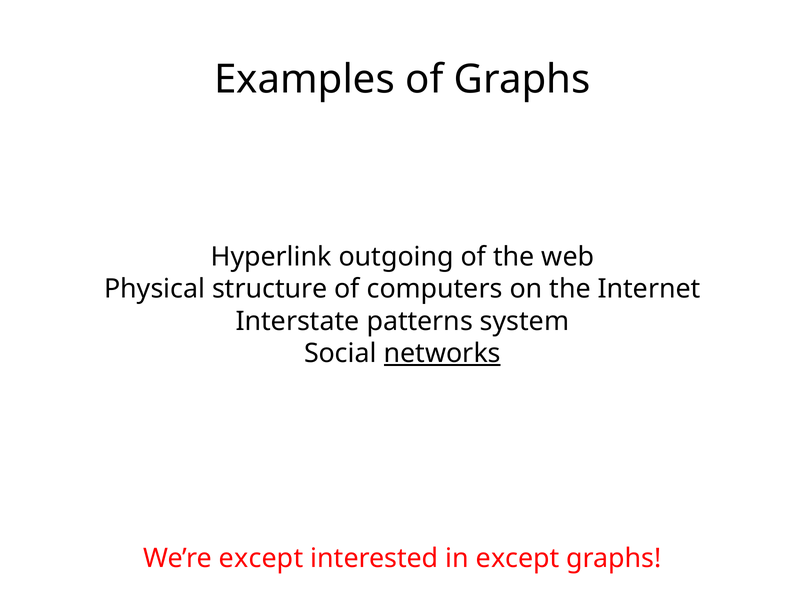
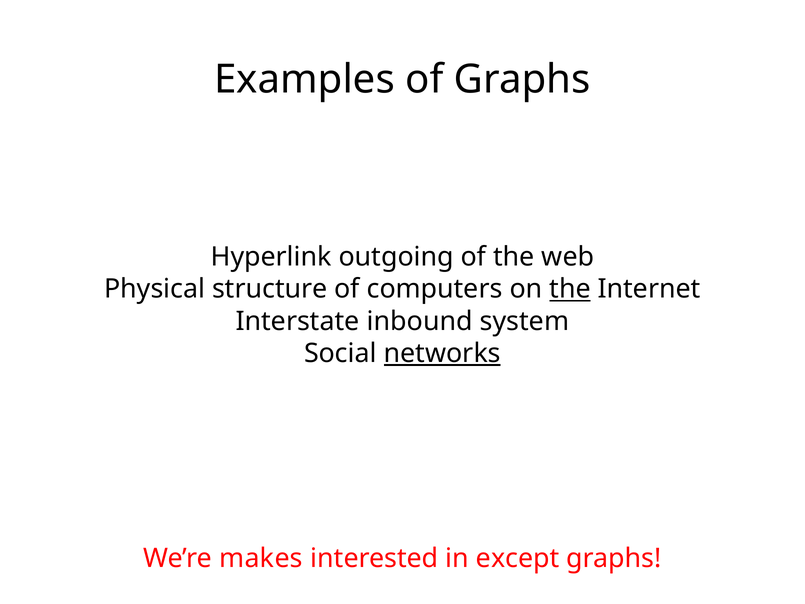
the underline: none -> present (570, 289)
patterns: patterns -> inbound (420, 321)
We’re except: except -> makes (261, 558)
